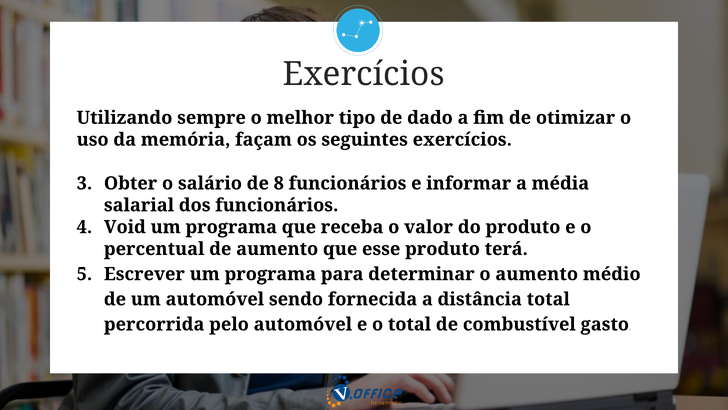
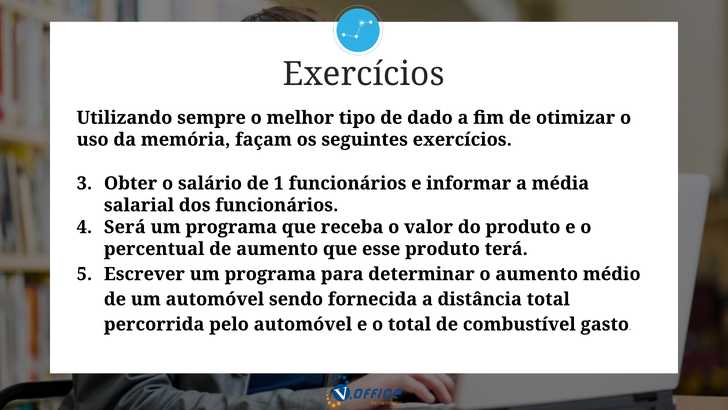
8: 8 -> 1 (279, 183)
Void: Void -> Será (125, 227)
